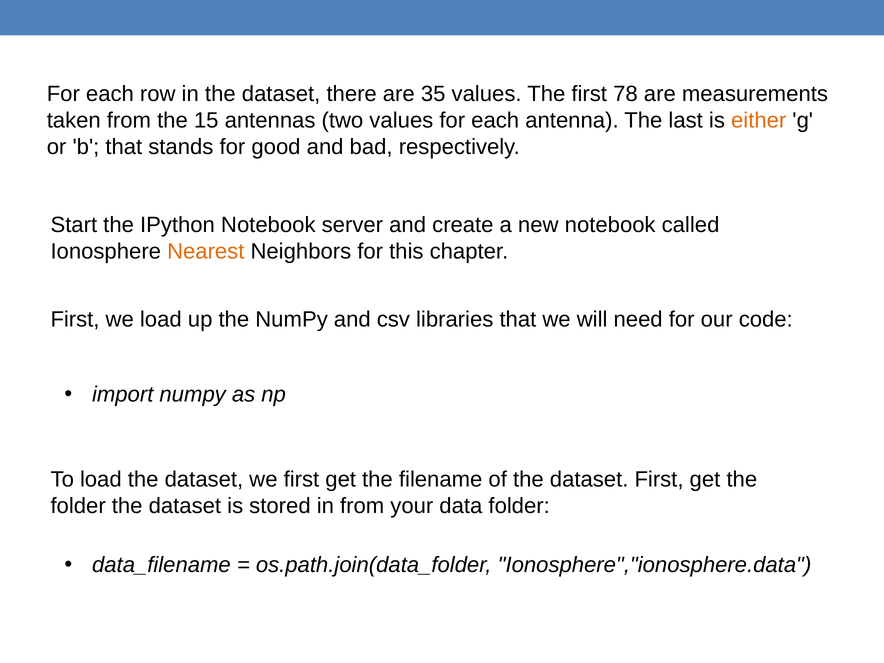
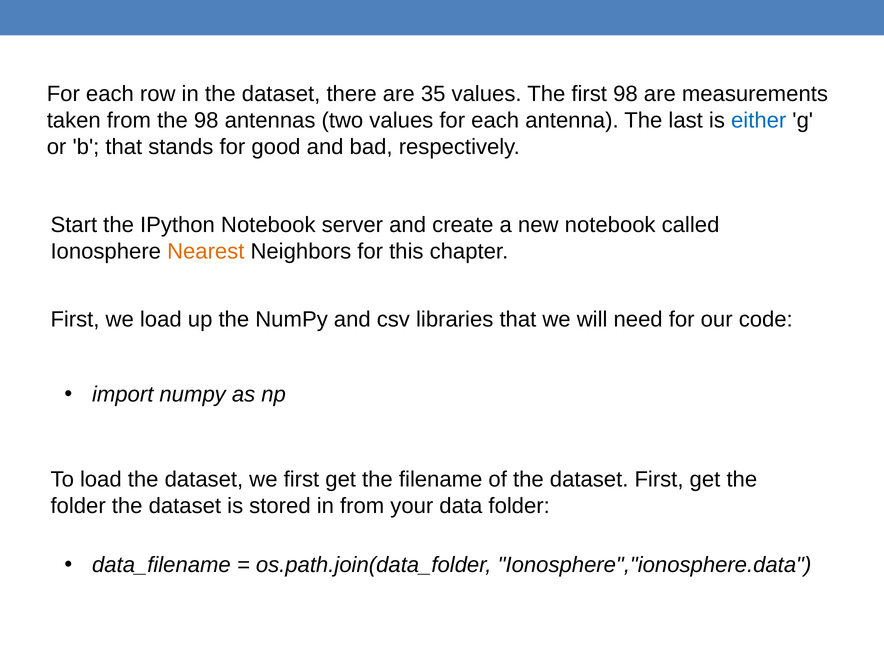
first 78: 78 -> 98 (625, 94)
the 15: 15 -> 98 (206, 121)
either colour: orange -> blue (759, 121)
